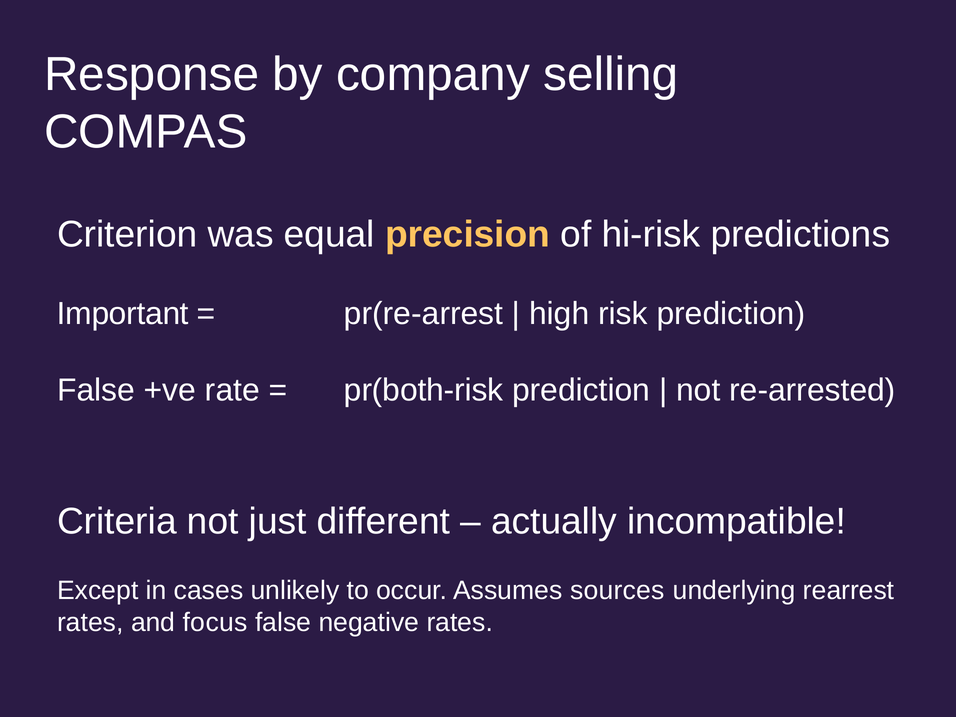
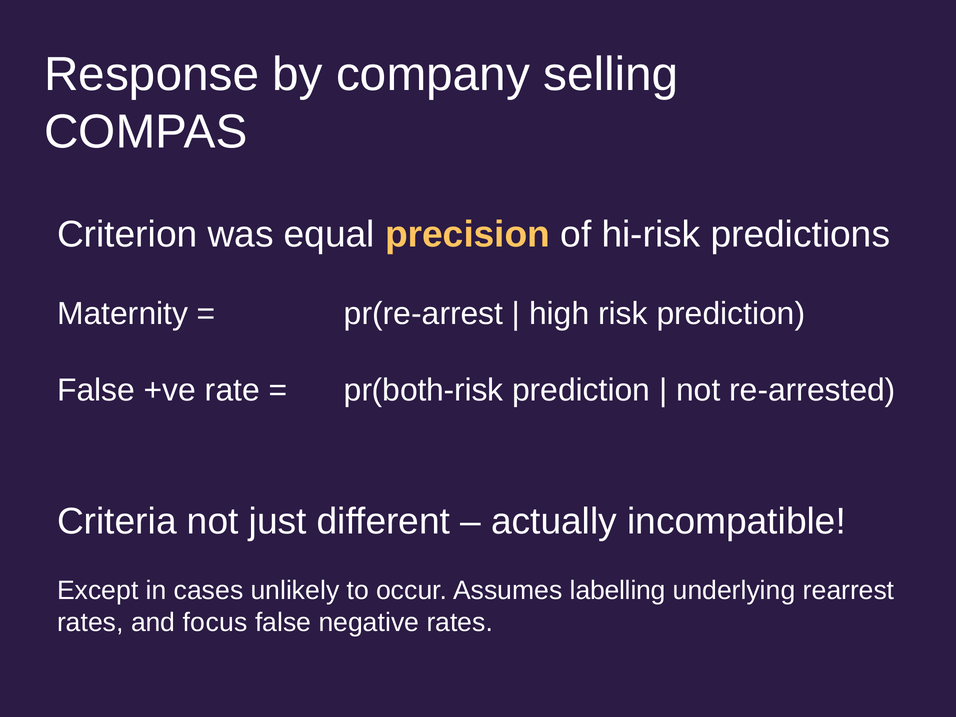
Important: Important -> Maternity (123, 314)
sources: sources -> labelling (618, 591)
